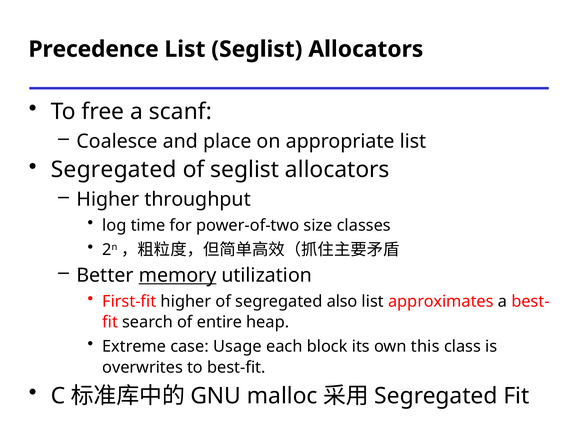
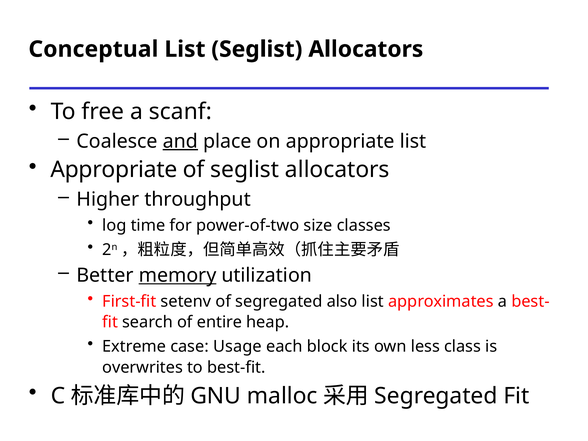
Precedence: Precedence -> Conceptual (93, 49)
and underline: none -> present (180, 141)
Segregated: Segregated -> Appropriate (114, 170)
First-fit higher: higher -> setenv (186, 301)
this: this -> less (425, 347)
